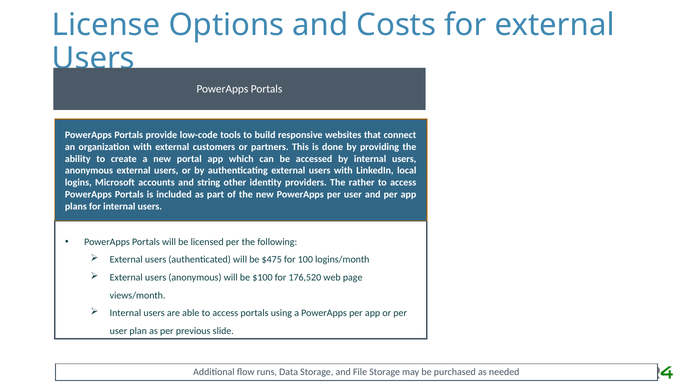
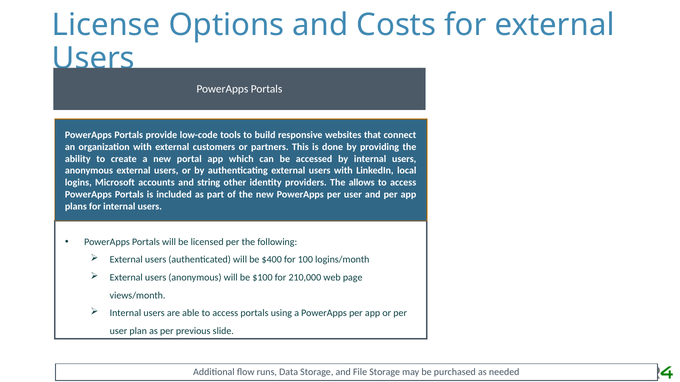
rather: rather -> allows (362, 183)
$475: $475 -> $400 (272, 260)
176,520: 176,520 -> 210,000 (305, 278)
